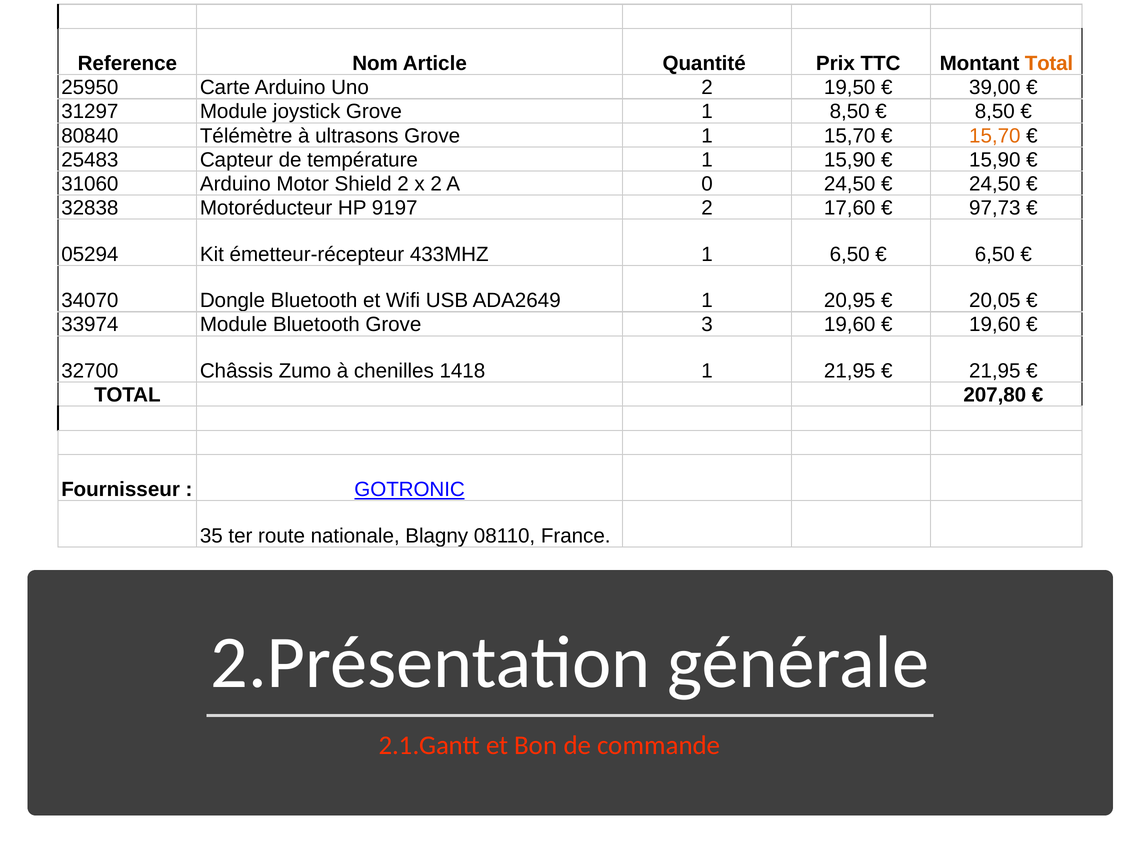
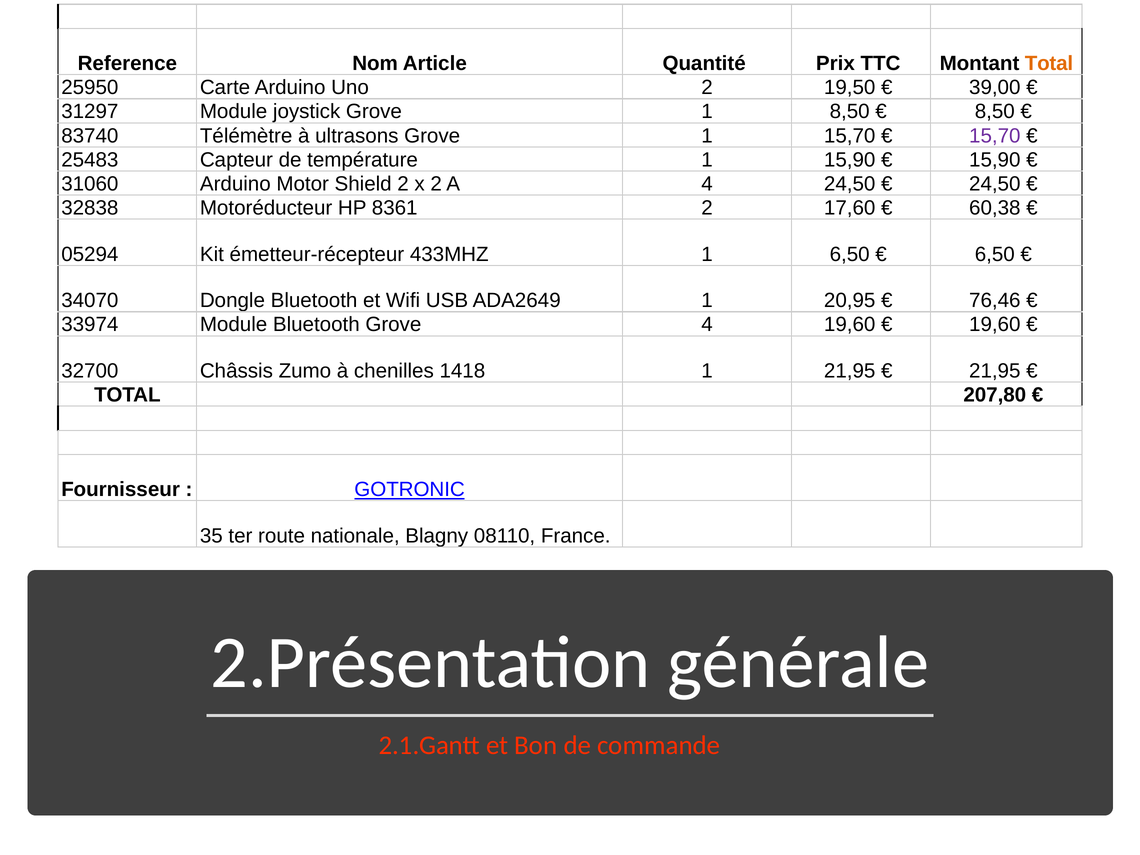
80840: 80840 -> 83740 (90, 136)
15,70 colour: orange -> purple (995, 136)
A 0: 0 -> 4 (707, 184)
9197: 9197 -> 8361 (395, 208)
97,73: 97,73 -> 60,38 (995, 208)
20,05: 20,05 -> 76,46 (995, 301)
Grove 3: 3 -> 4 (707, 325)
